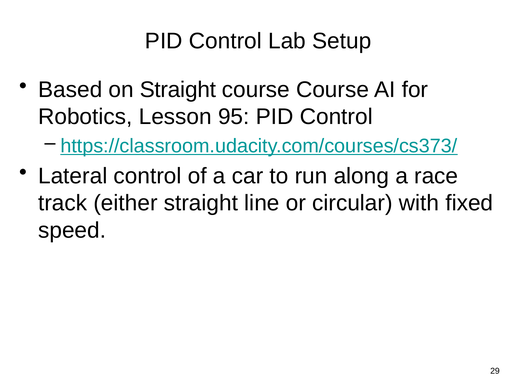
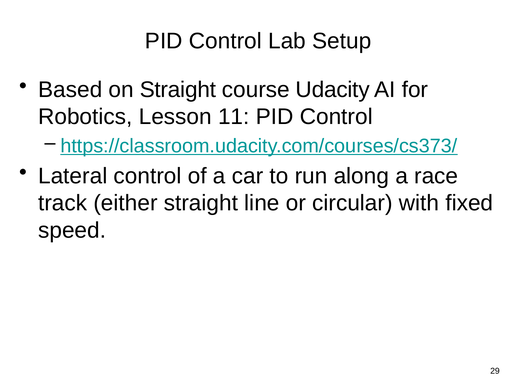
course Course: Course -> Udacity (333, 90)
95: 95 -> 11 (234, 117)
